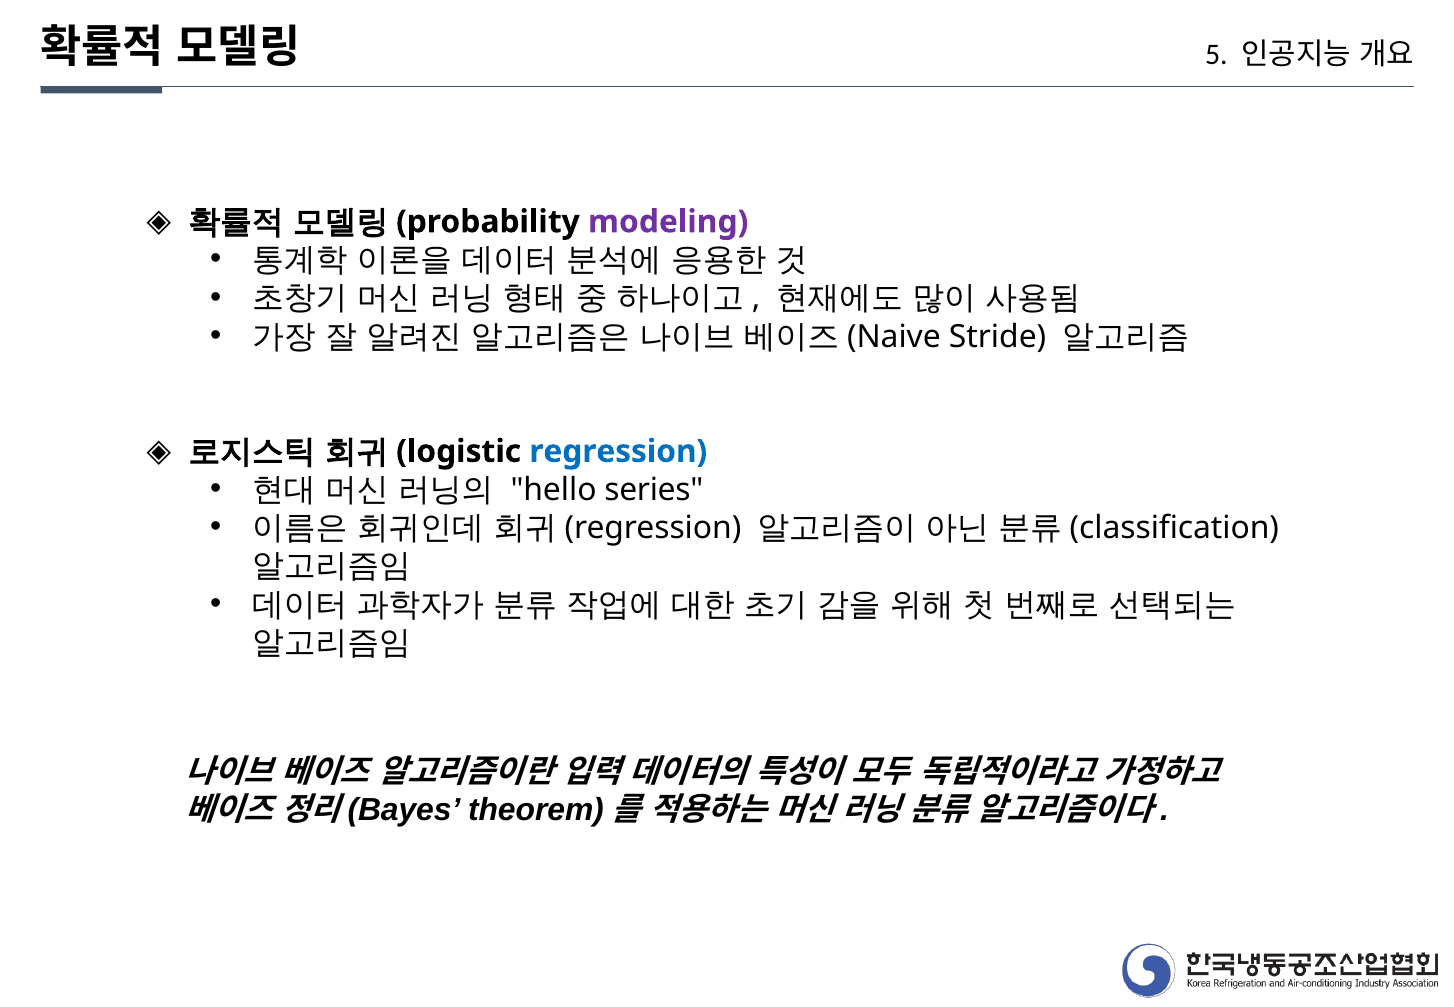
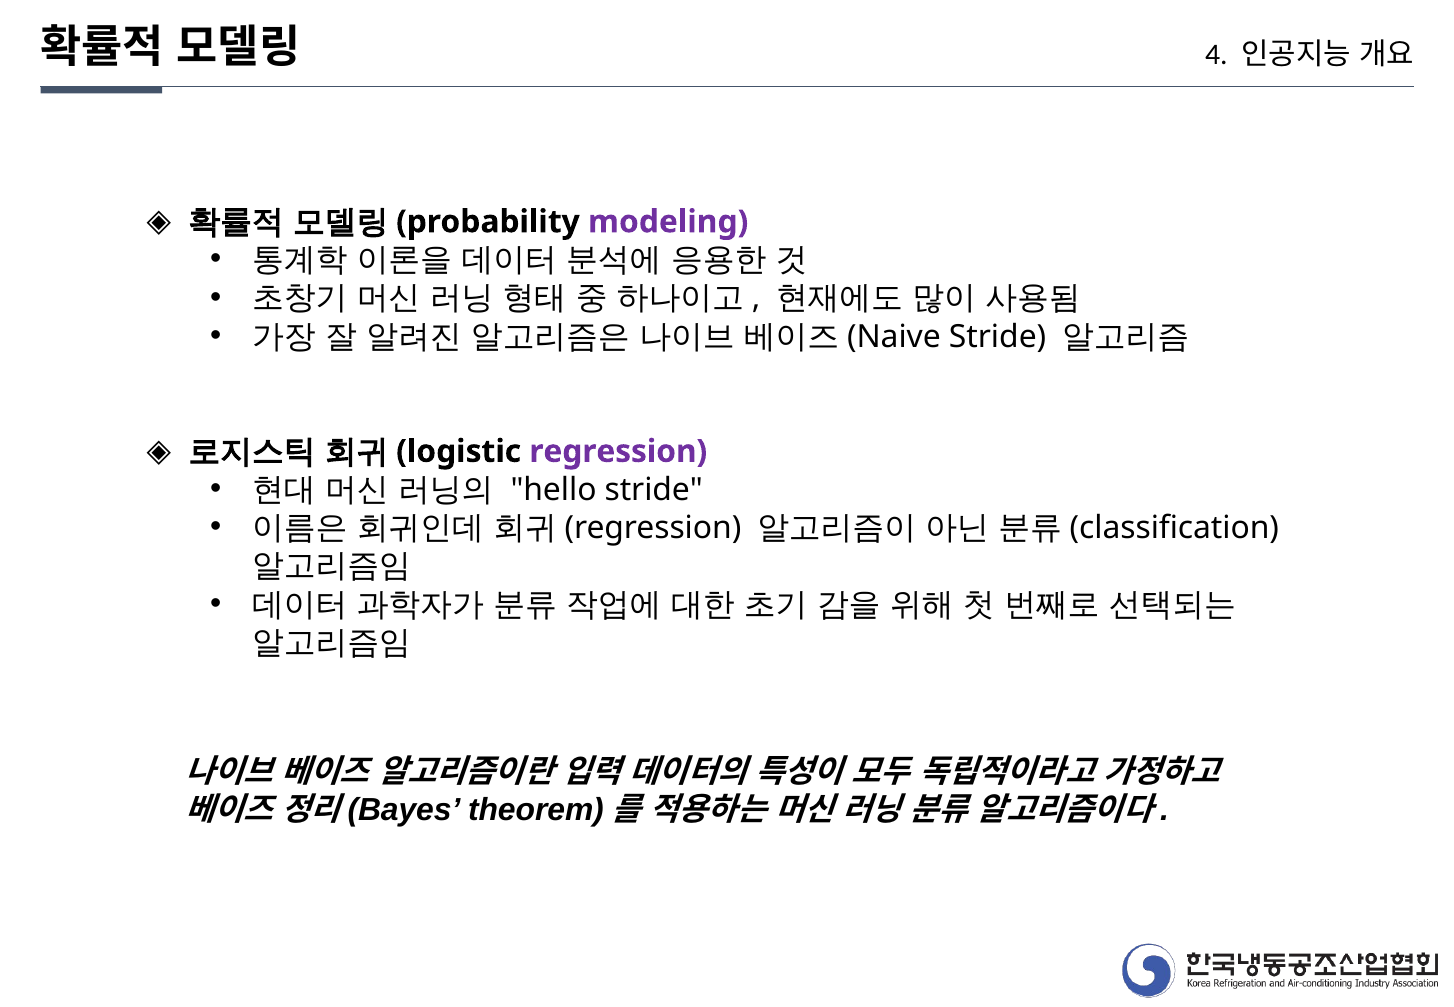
5: 5 -> 4 (1216, 55)
regression colour: blue -> purple (618, 451)
hello series: series -> stride (654, 490)
